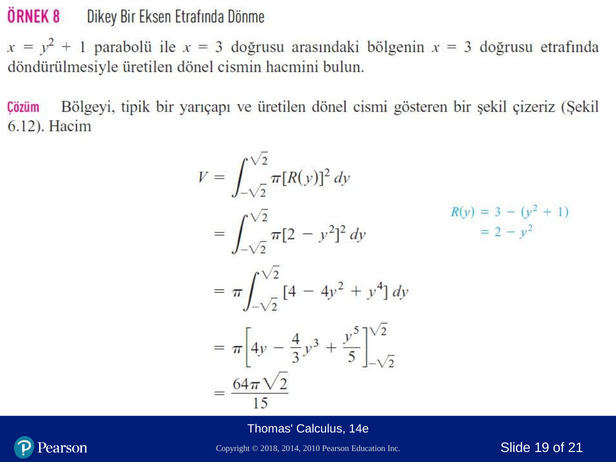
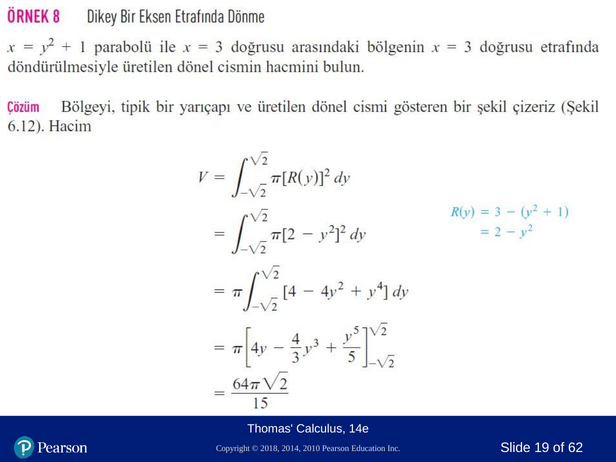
21: 21 -> 62 (576, 448)
